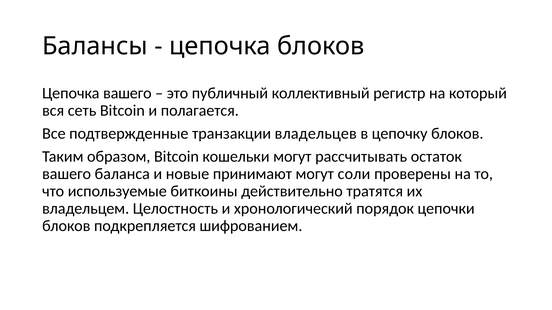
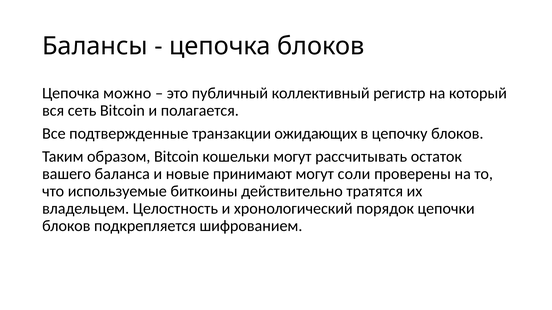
Цепочка вашего: вашего -> можно (127, 93)
владельцев: владельцев -> ожидающих (316, 134)
